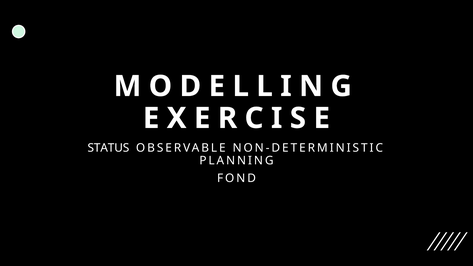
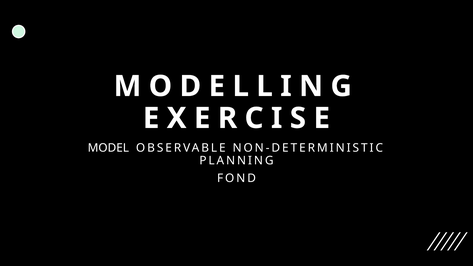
STATUS: STATUS -> MODEL (108, 148)
